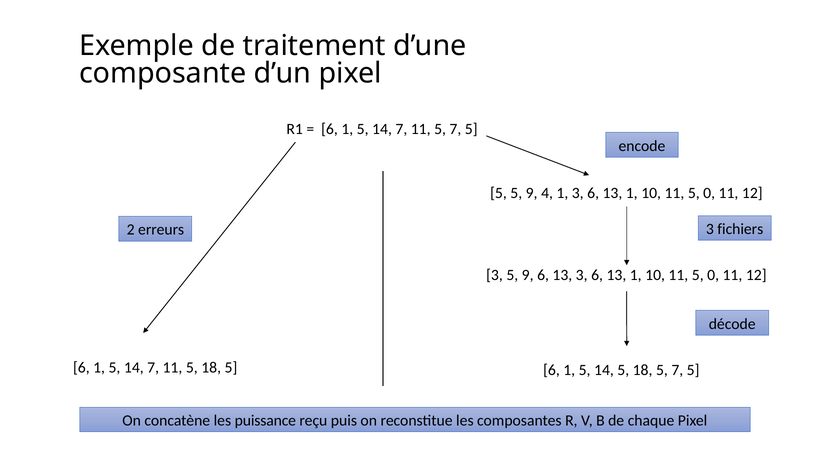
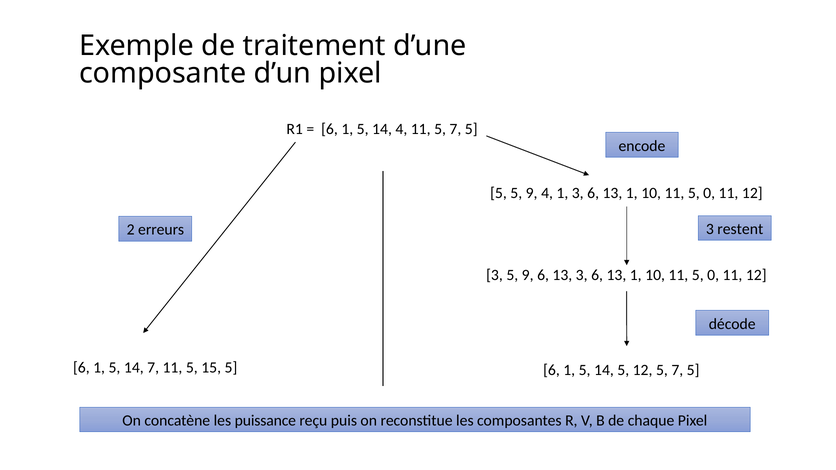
7: 7 -> 4 (401, 129)
fichiers: fichiers -> restent (740, 229)
11 5 18: 18 -> 15 (211, 368)
14 5 18: 18 -> 12 (643, 370)
